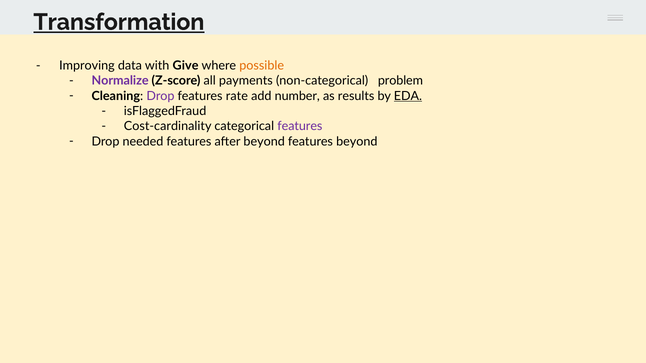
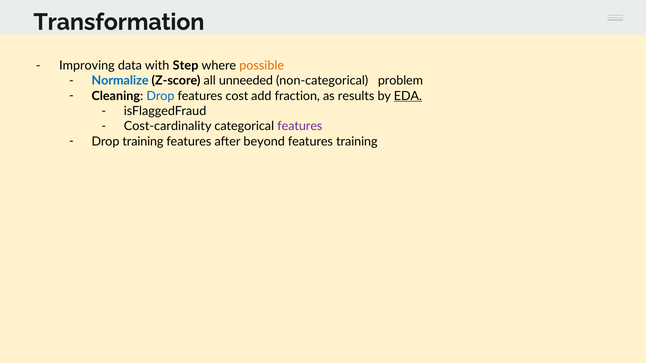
Transformation underline: present -> none (119, 22)
Give: Give -> Step (186, 66)
Normalize colour: purple -> blue (120, 81)
payments: payments -> unneeded (246, 81)
Drop colour: purple -> blue (160, 96)
rate: rate -> cost (237, 96)
number: number -> fraction (297, 96)
Drop needed: needed -> training (143, 142)
features beyond: beyond -> training (357, 142)
